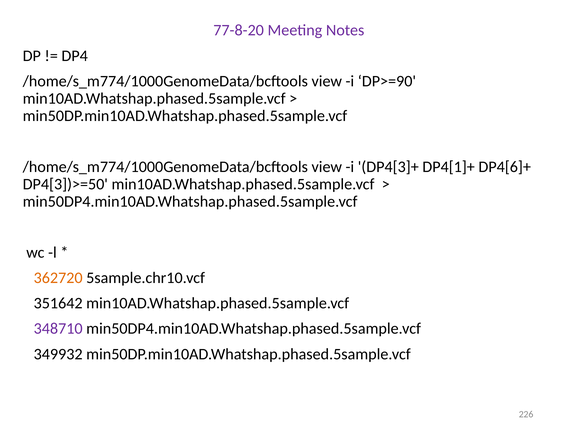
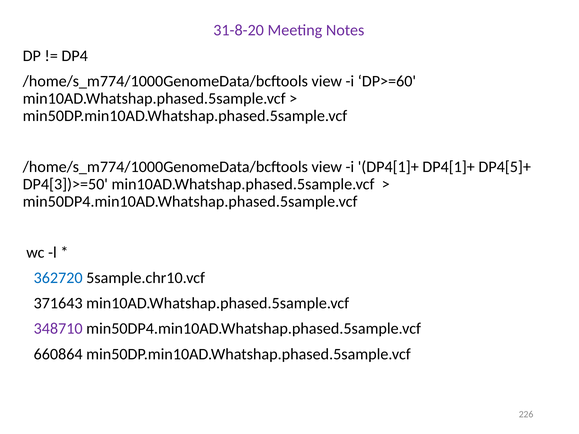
77-8-20: 77-8-20 -> 31-8-20 (239, 30)
DP>=90: DP>=90 -> DP>=60 (387, 81)
i DP4[3]+: DP4[3]+ -> DP4[1]+ (388, 167)
DP4[6]+: DP4[6]+ -> DP4[5]+ (505, 167)
362720 colour: orange -> blue (58, 278)
351642: 351642 -> 371643 (58, 303)
349932: 349932 -> 660864 (58, 354)
